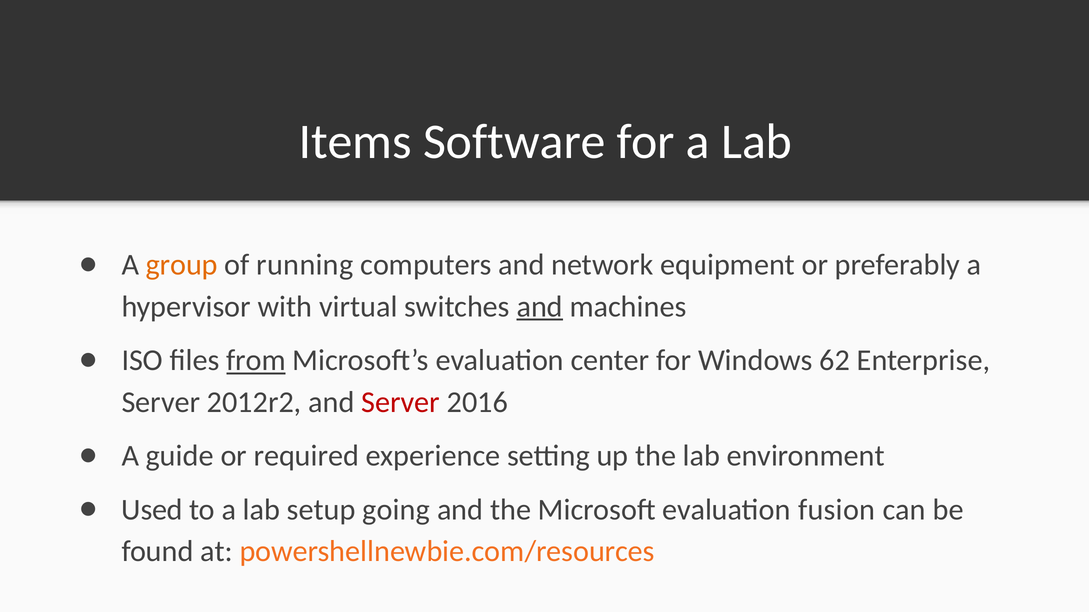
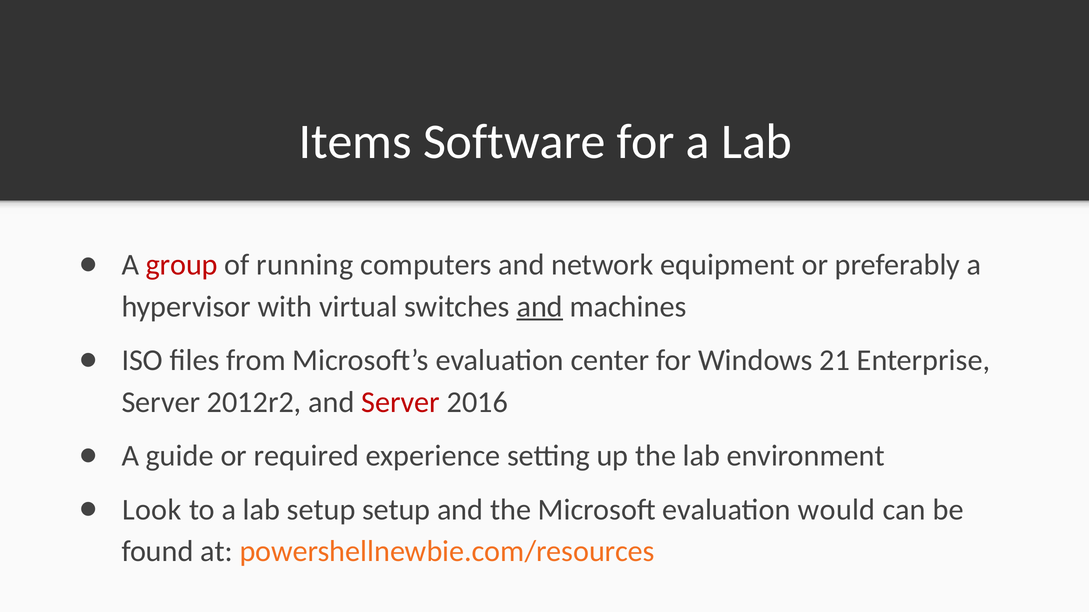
group colour: orange -> red (182, 265)
from underline: present -> none (256, 361)
62: 62 -> 21 (835, 361)
Used: Used -> Look (152, 510)
setup going: going -> setup (396, 510)
fusion: fusion -> would (837, 510)
